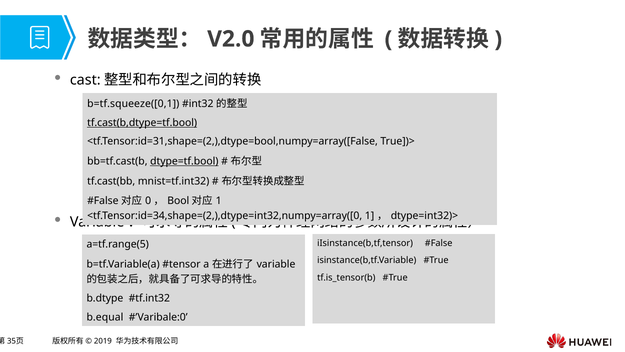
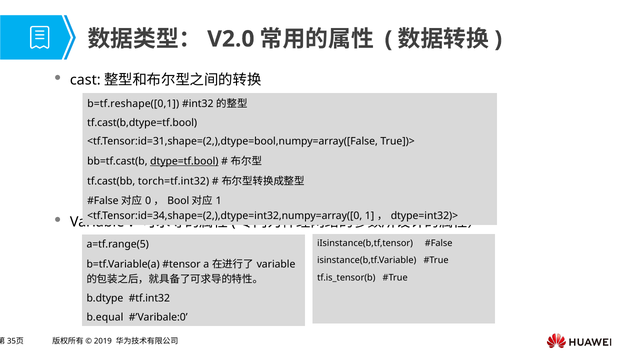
b=tf.squeeze([0,1: b=tf.squeeze([0,1 -> b=tf.reshape([0,1 (133, 104)
tf.cast(b,dtype=tf.bool underline: present -> none (142, 123)
mnist=tf.int32: mnist=tf.int32 -> torch=tf.int32 (174, 181)
